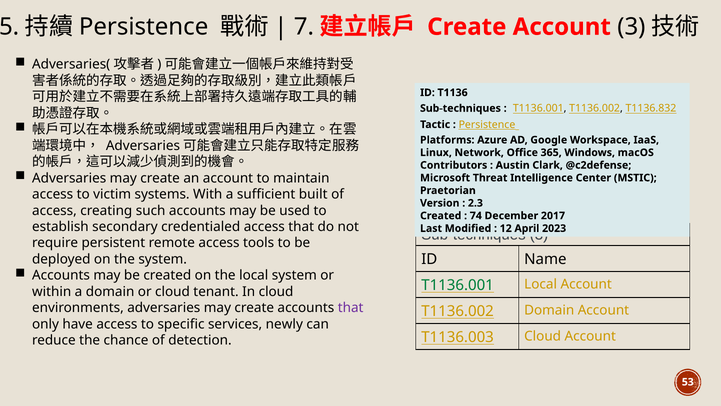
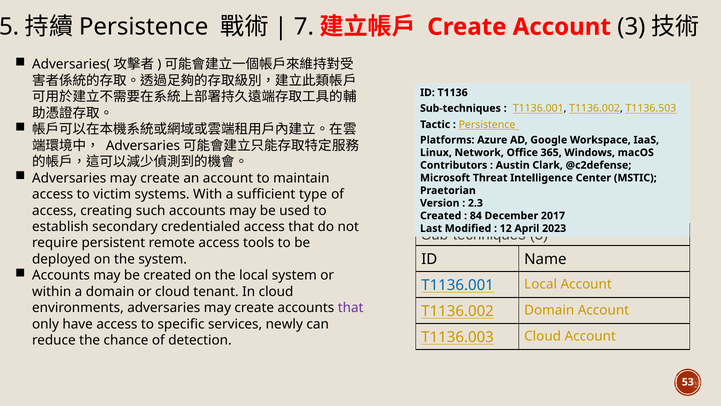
T1136.832: T1136.832 -> T1136.503 (651, 108)
built: built -> type (313, 194)
74: 74 -> 84 (476, 216)
T1136.001 colour: green -> blue (458, 285)
